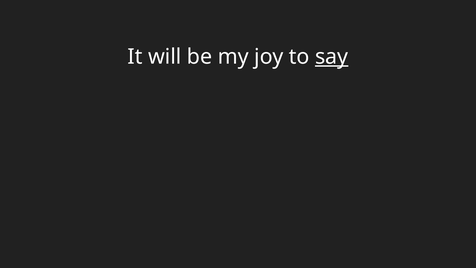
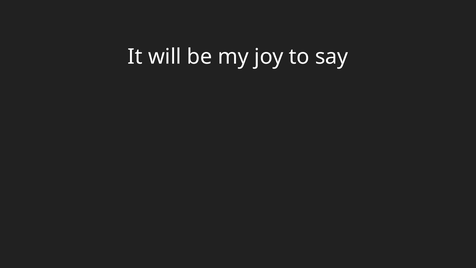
say underline: present -> none (332, 57)
